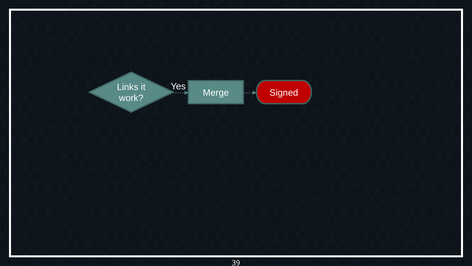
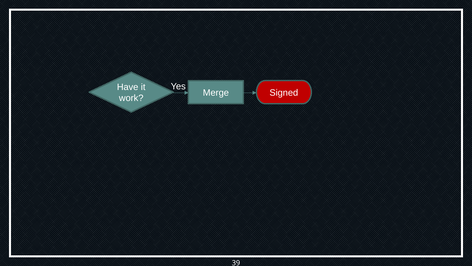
Links: Links -> Have (128, 87)
